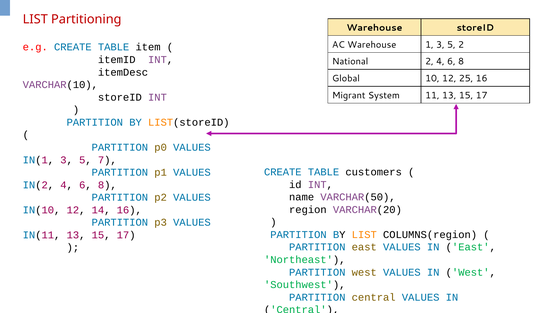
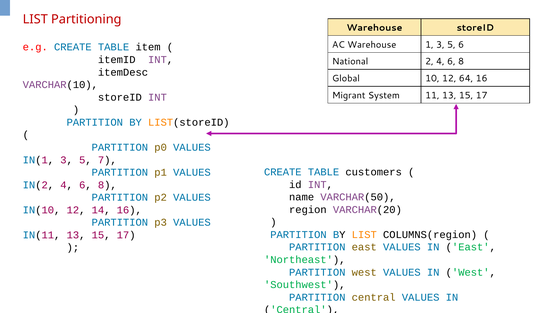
5 2: 2 -> 6 (461, 45)
25: 25 -> 64 (466, 79)
